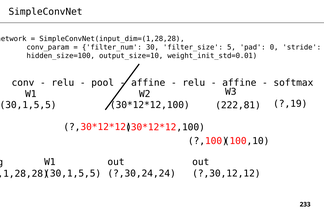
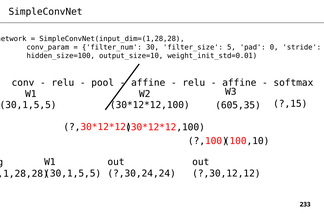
?,19: ?,19 -> ?,15 (290, 104)
222,81: 222,81 -> 605,35 (238, 105)
